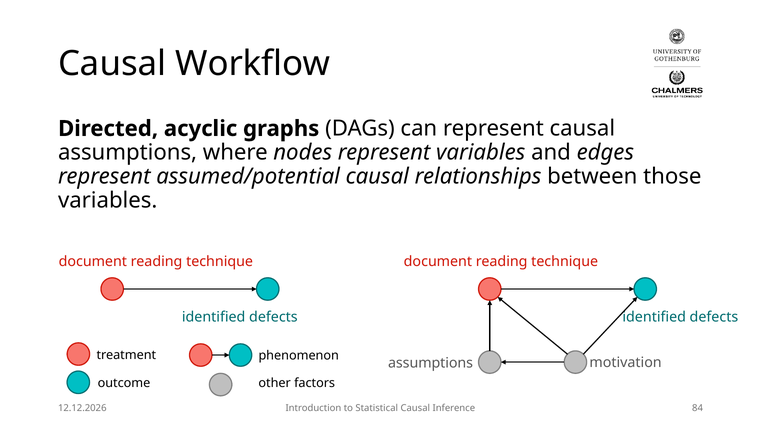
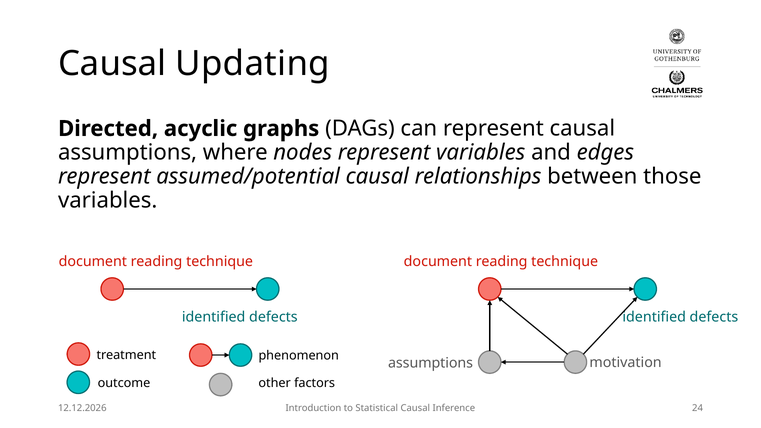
Workflow: Workflow -> Updating (253, 64)
84: 84 -> 24 (698, 408)
